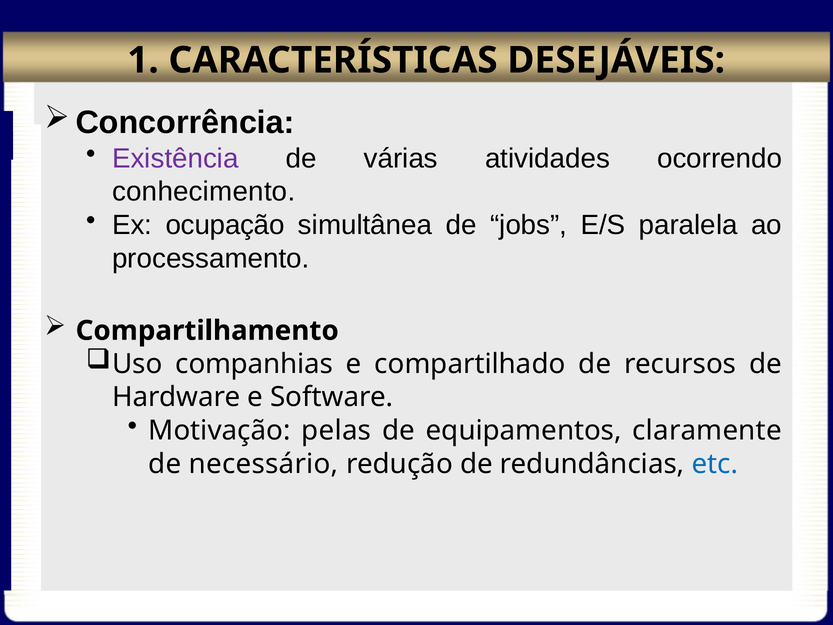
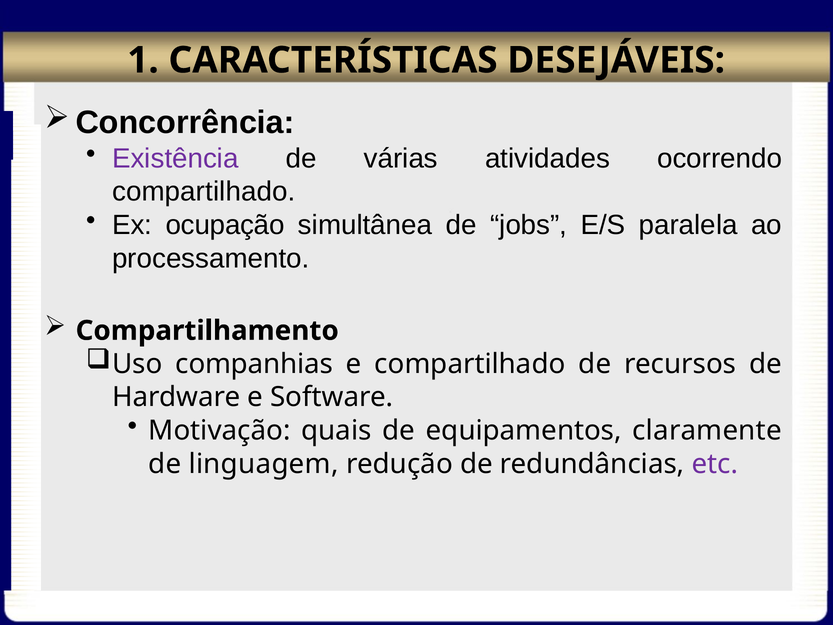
conhecimento: conhecimento -> compartilhado (204, 192)
pelas: pelas -> quais (336, 430)
necessário: necessário -> linguagem (264, 464)
etc colour: blue -> purple (715, 464)
